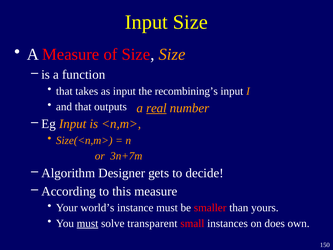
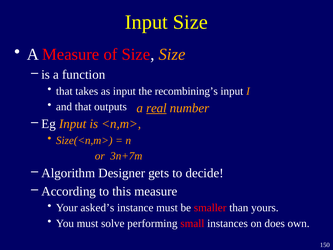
world’s: world’s -> asked’s (97, 208)
must underline: present -> none (88, 223)
transparent: transparent -> performing (152, 223)
